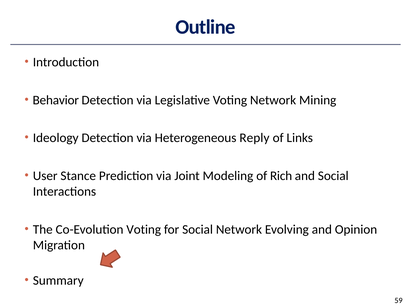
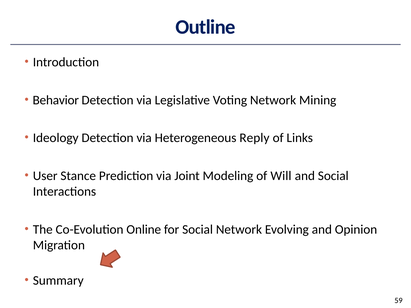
Rich: Rich -> Will (281, 176)
Co-Evolution Voting: Voting -> Online (144, 230)
